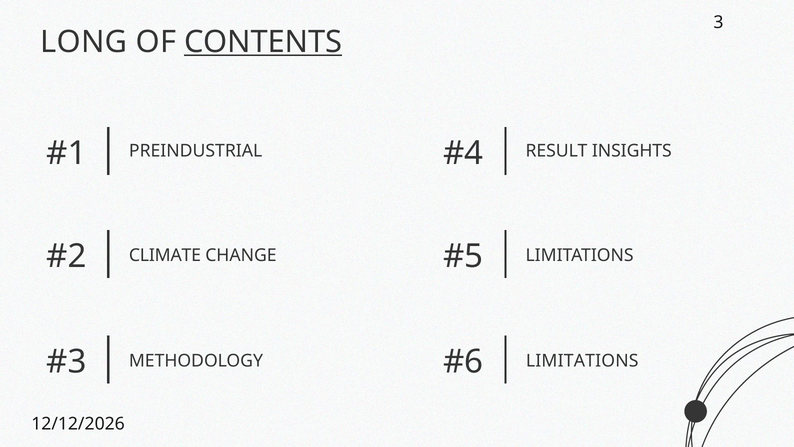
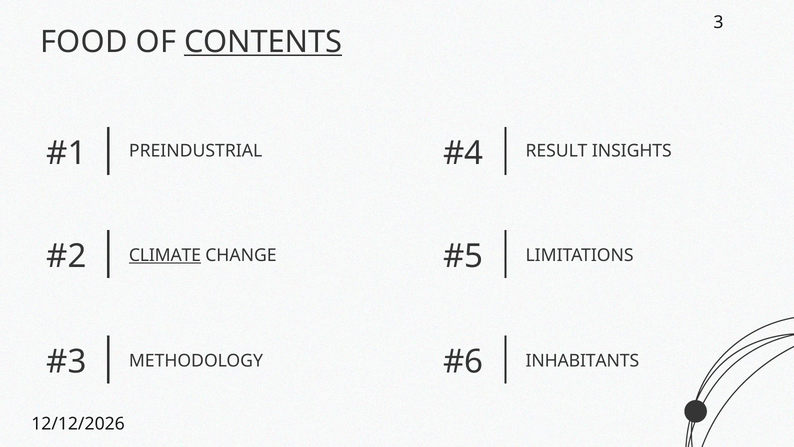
LONG: LONG -> FOOD (84, 42)
CLIMATE underline: none -> present (165, 255)
METHODOLOGY LIMITATIONS: LIMITATIONS -> INHABITANTS (582, 360)
